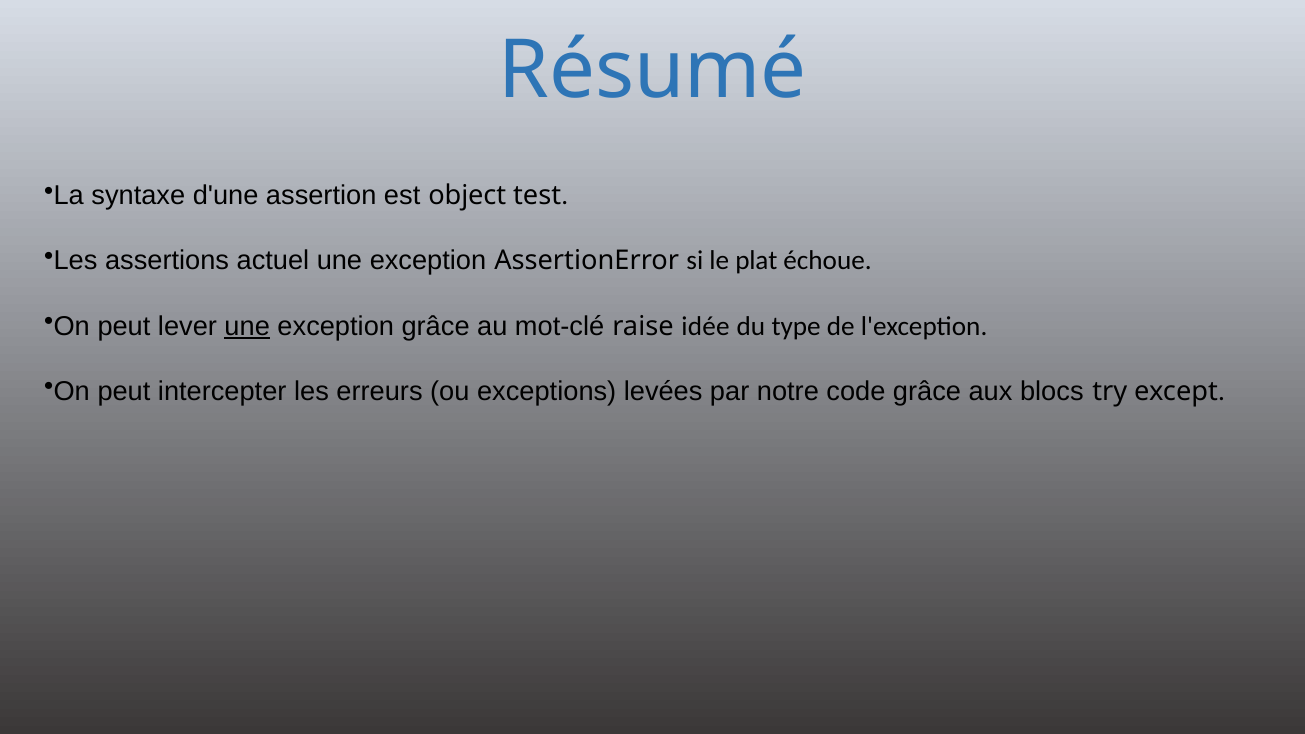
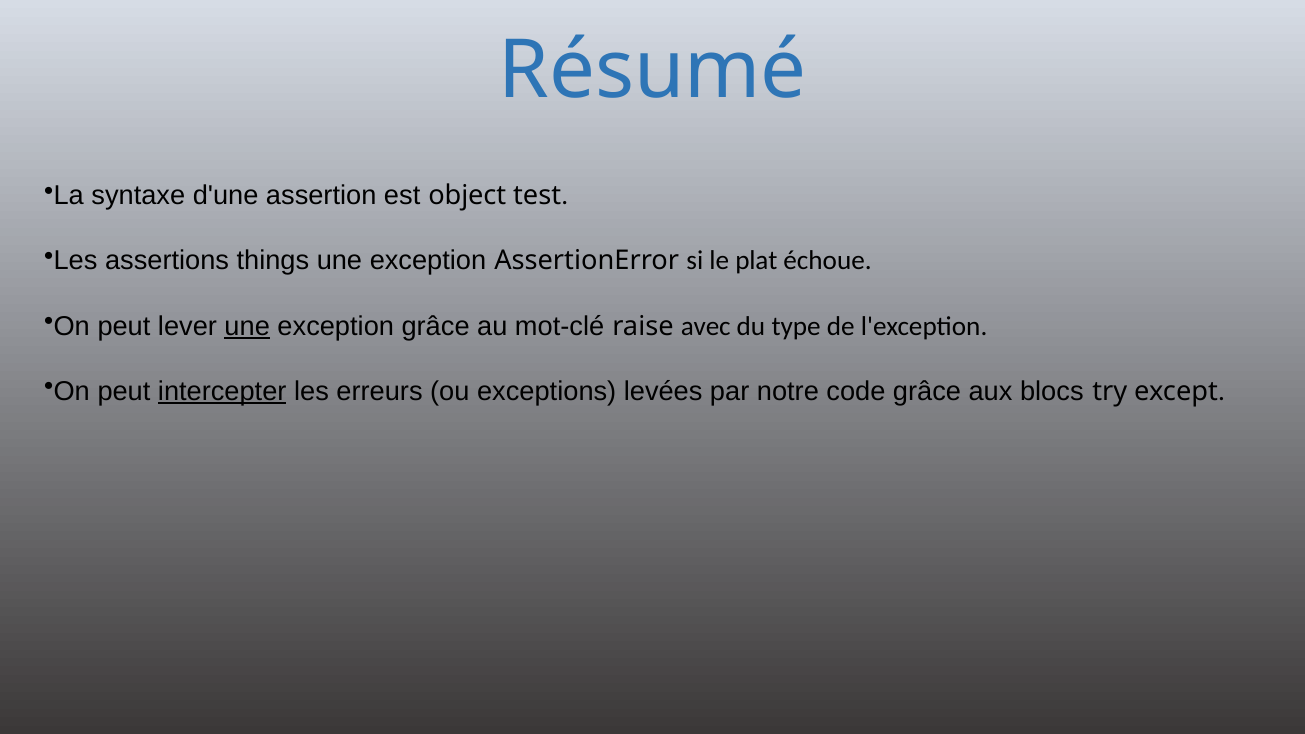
actuel: actuel -> things (273, 261)
idée: idée -> avec (706, 326)
intercepter underline: none -> present (222, 391)
